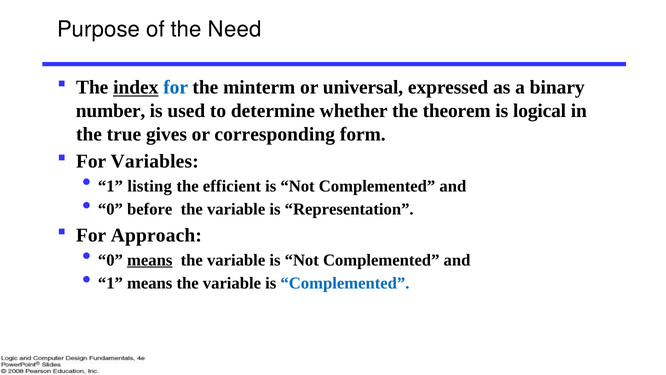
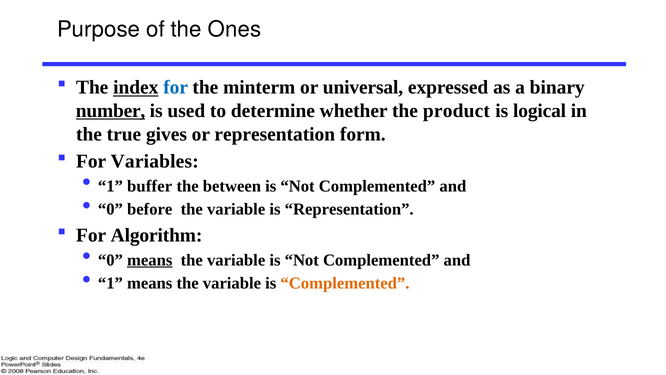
Need: Need -> Ones (235, 29)
number underline: none -> present (111, 111)
theorem: theorem -> product (456, 111)
or corresponding: corresponding -> representation (275, 134)
listing: listing -> buffer (150, 186)
efficient: efficient -> between (232, 186)
Approach: Approach -> Algorithm (157, 235)
Complemented colour: blue -> orange (345, 283)
